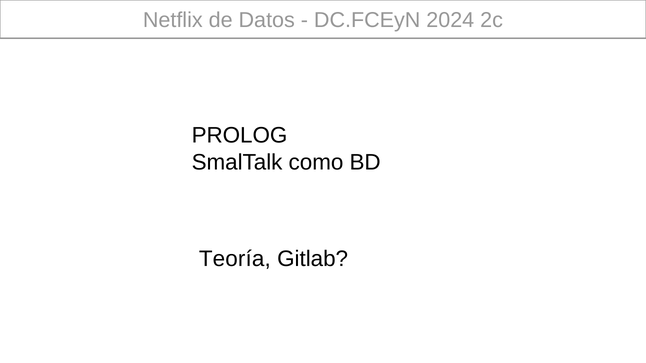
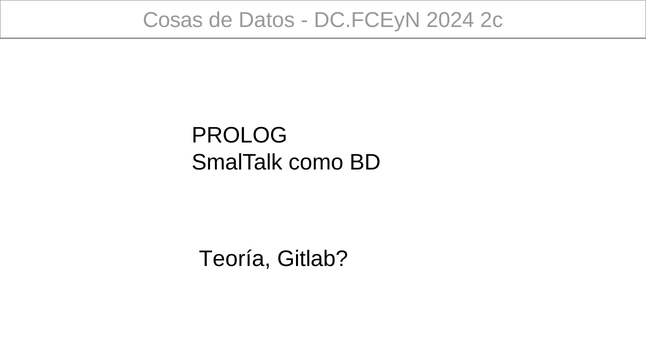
Netflix: Netflix -> Cosas (173, 20)
